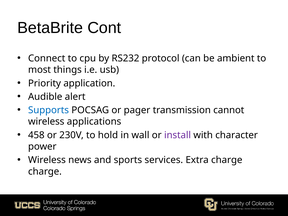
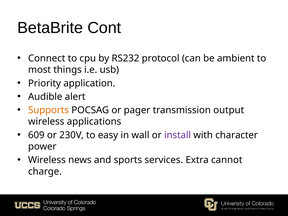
Supports colour: blue -> orange (49, 110)
cannot: cannot -> output (229, 110)
458: 458 -> 609 (36, 135)
hold: hold -> easy (108, 135)
Extra charge: charge -> cannot (227, 160)
